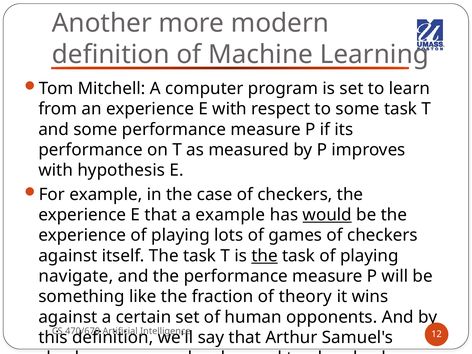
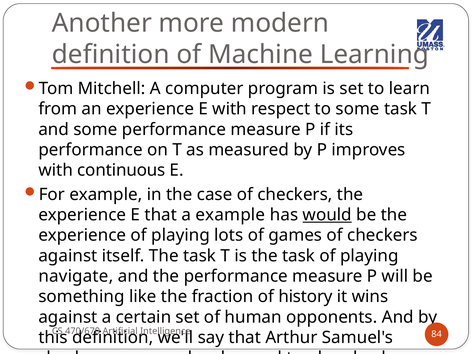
hypothesis: hypothesis -> continuous (121, 170)
the underline: present -> none (264, 256)
theory: theory -> history (305, 297)
12: 12 -> 84 (437, 334)
